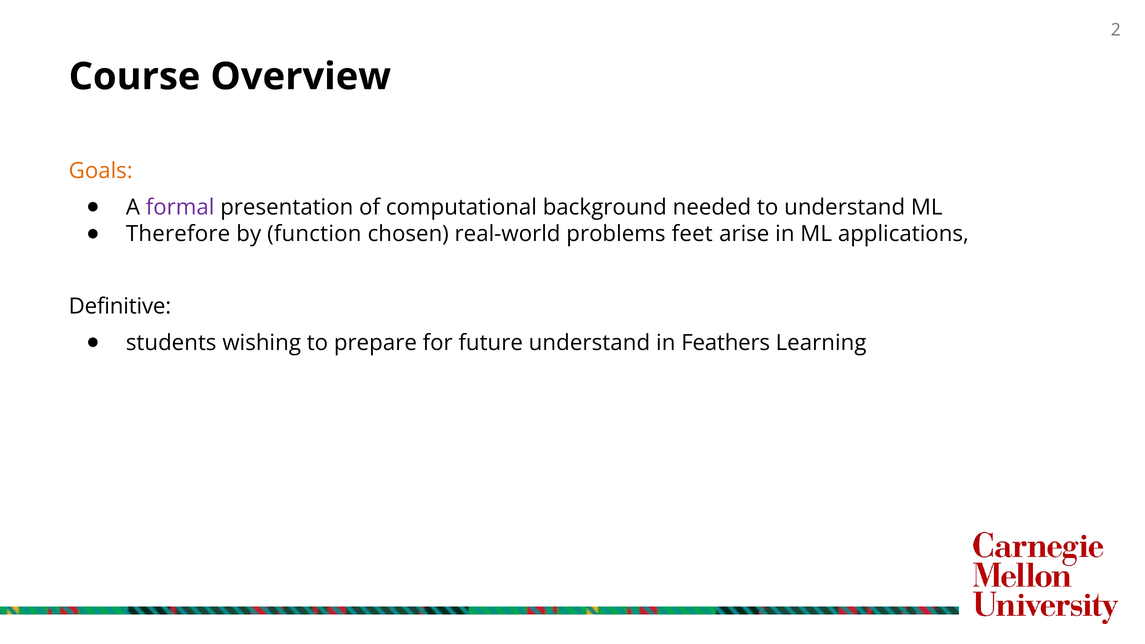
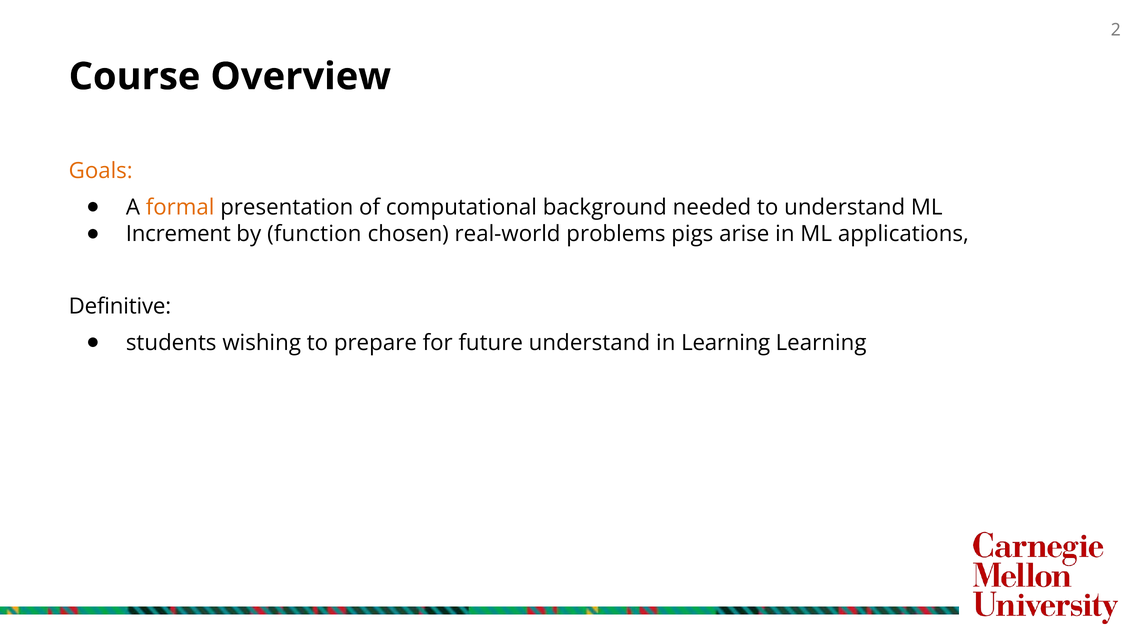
formal colour: purple -> orange (180, 207)
Therefore: Therefore -> Increment (178, 234)
feet: feet -> pigs (692, 234)
in Feathers: Feathers -> Learning (726, 343)
